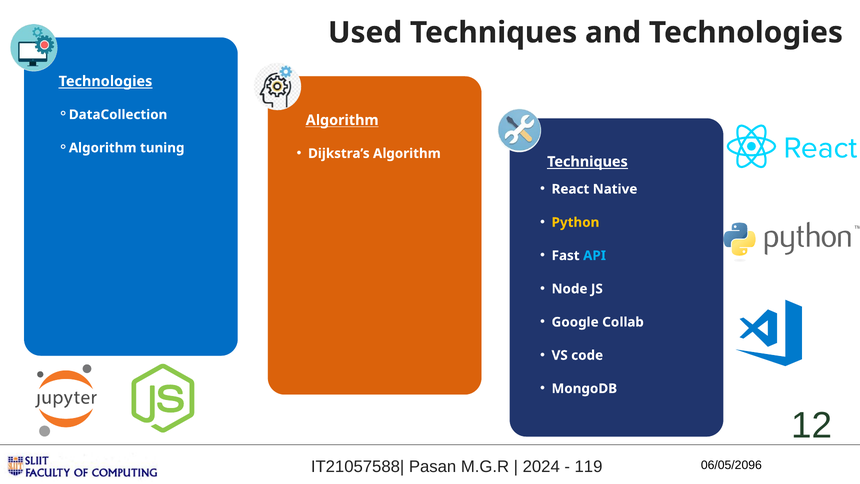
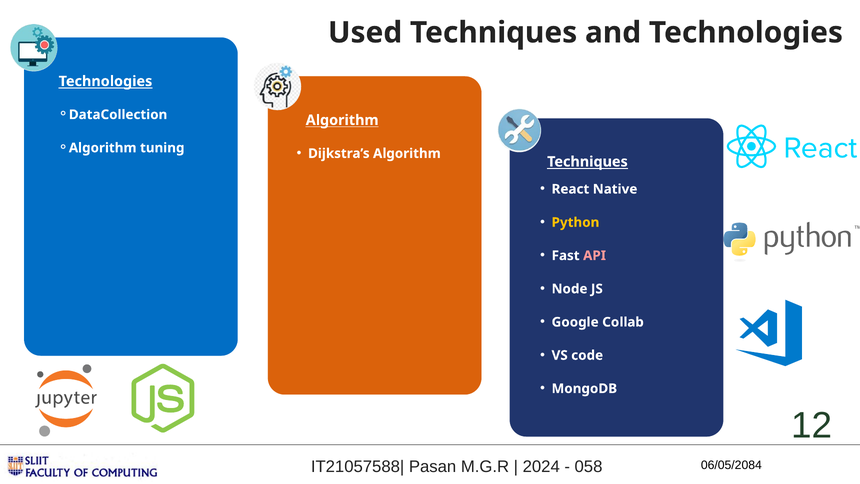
API colour: light blue -> pink (595, 256)
119: 119 -> 058 (588, 467)
06/05/2096: 06/05/2096 -> 06/05/2084 (731, 465)
